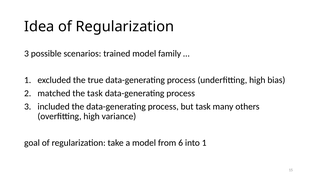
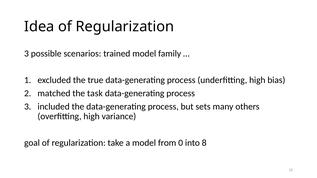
but task: task -> sets (203, 107)
6: 6 -> 0 (181, 143)
into 1: 1 -> 8 (204, 143)
